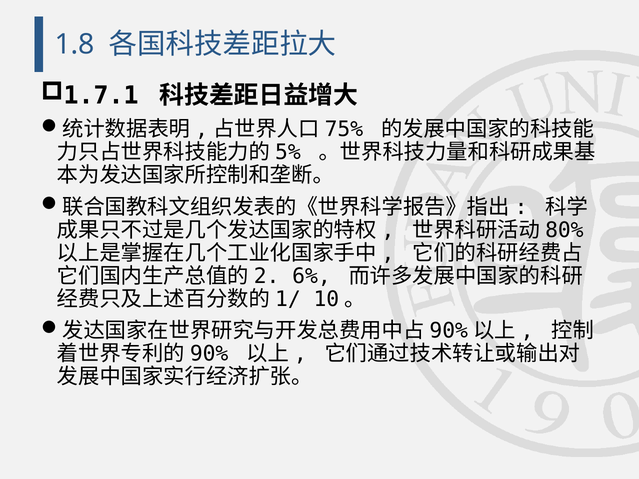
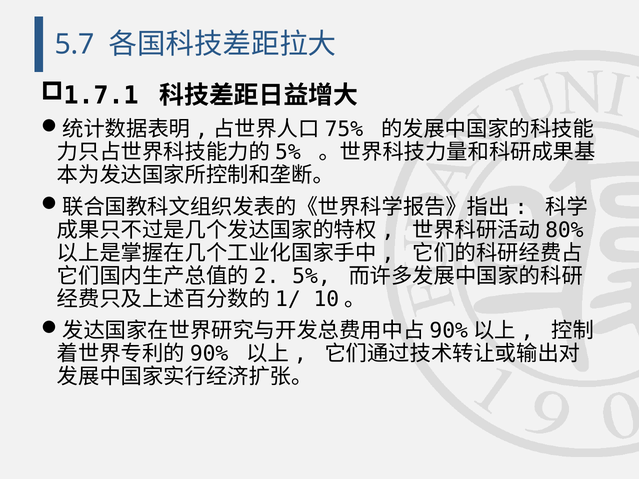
1.8: 1.8 -> 5.7 (75, 44)
6%: 6% -> 5% (311, 276)
